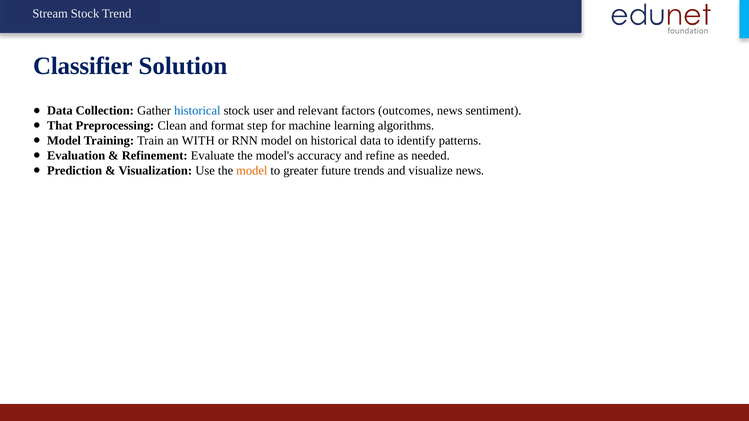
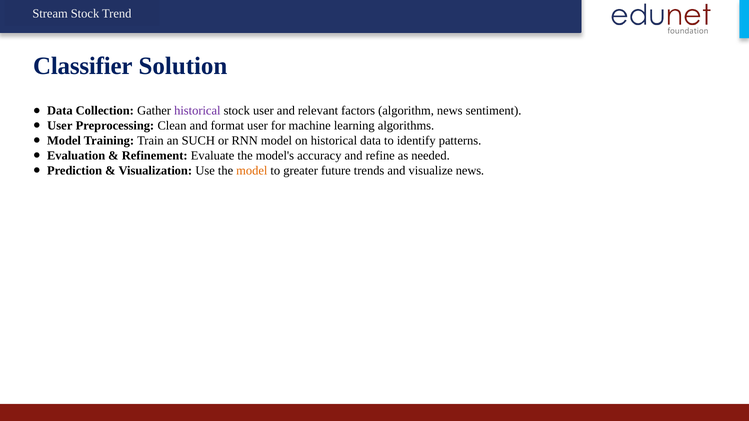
historical colour: blue -> purple (197, 111)
outcomes: outcomes -> algorithm (406, 111)
That: That -> User (60, 126)
format step: step -> user (257, 126)
WITH: WITH -> SUCH (198, 141)
